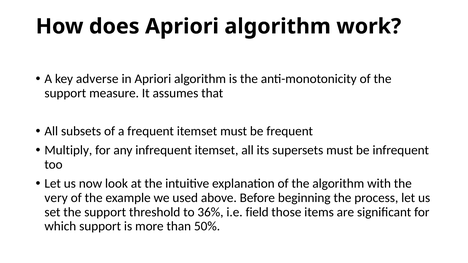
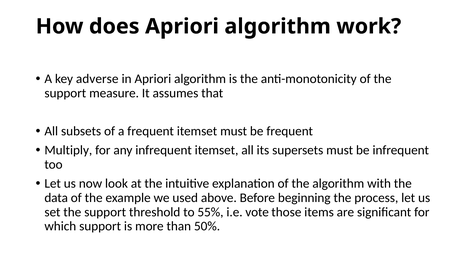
very: very -> data (56, 198)
36%: 36% -> 55% (210, 212)
field: field -> vote (257, 212)
